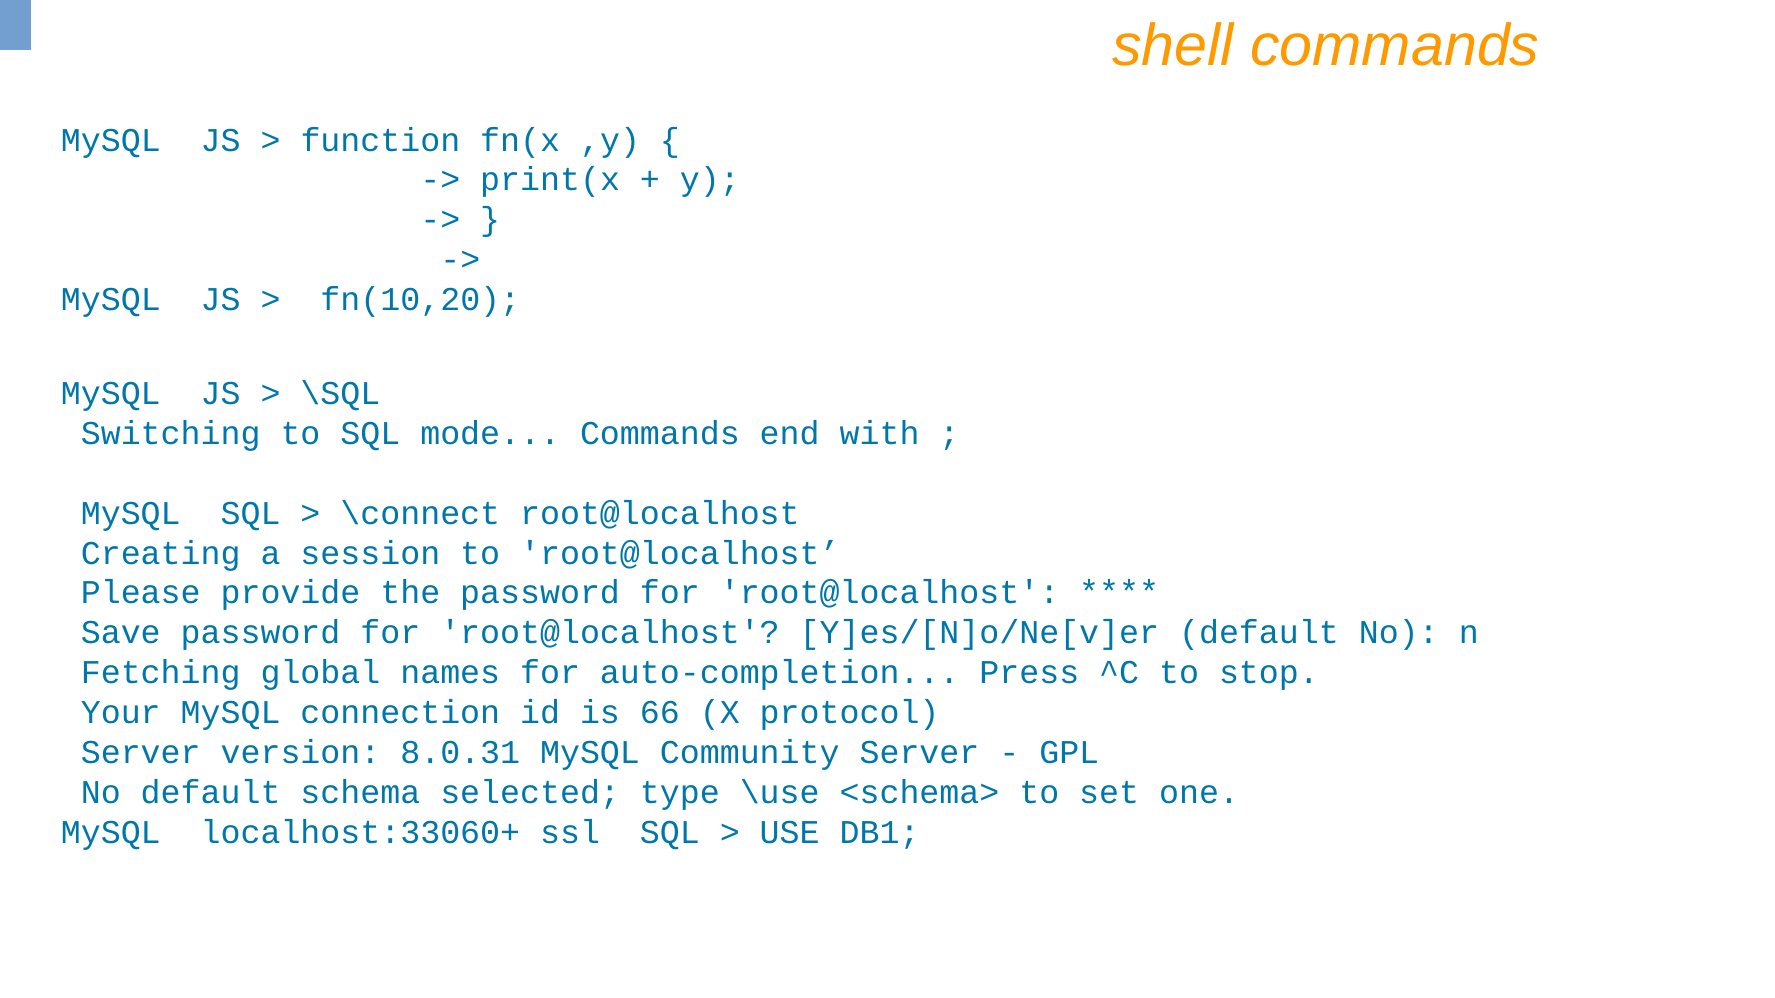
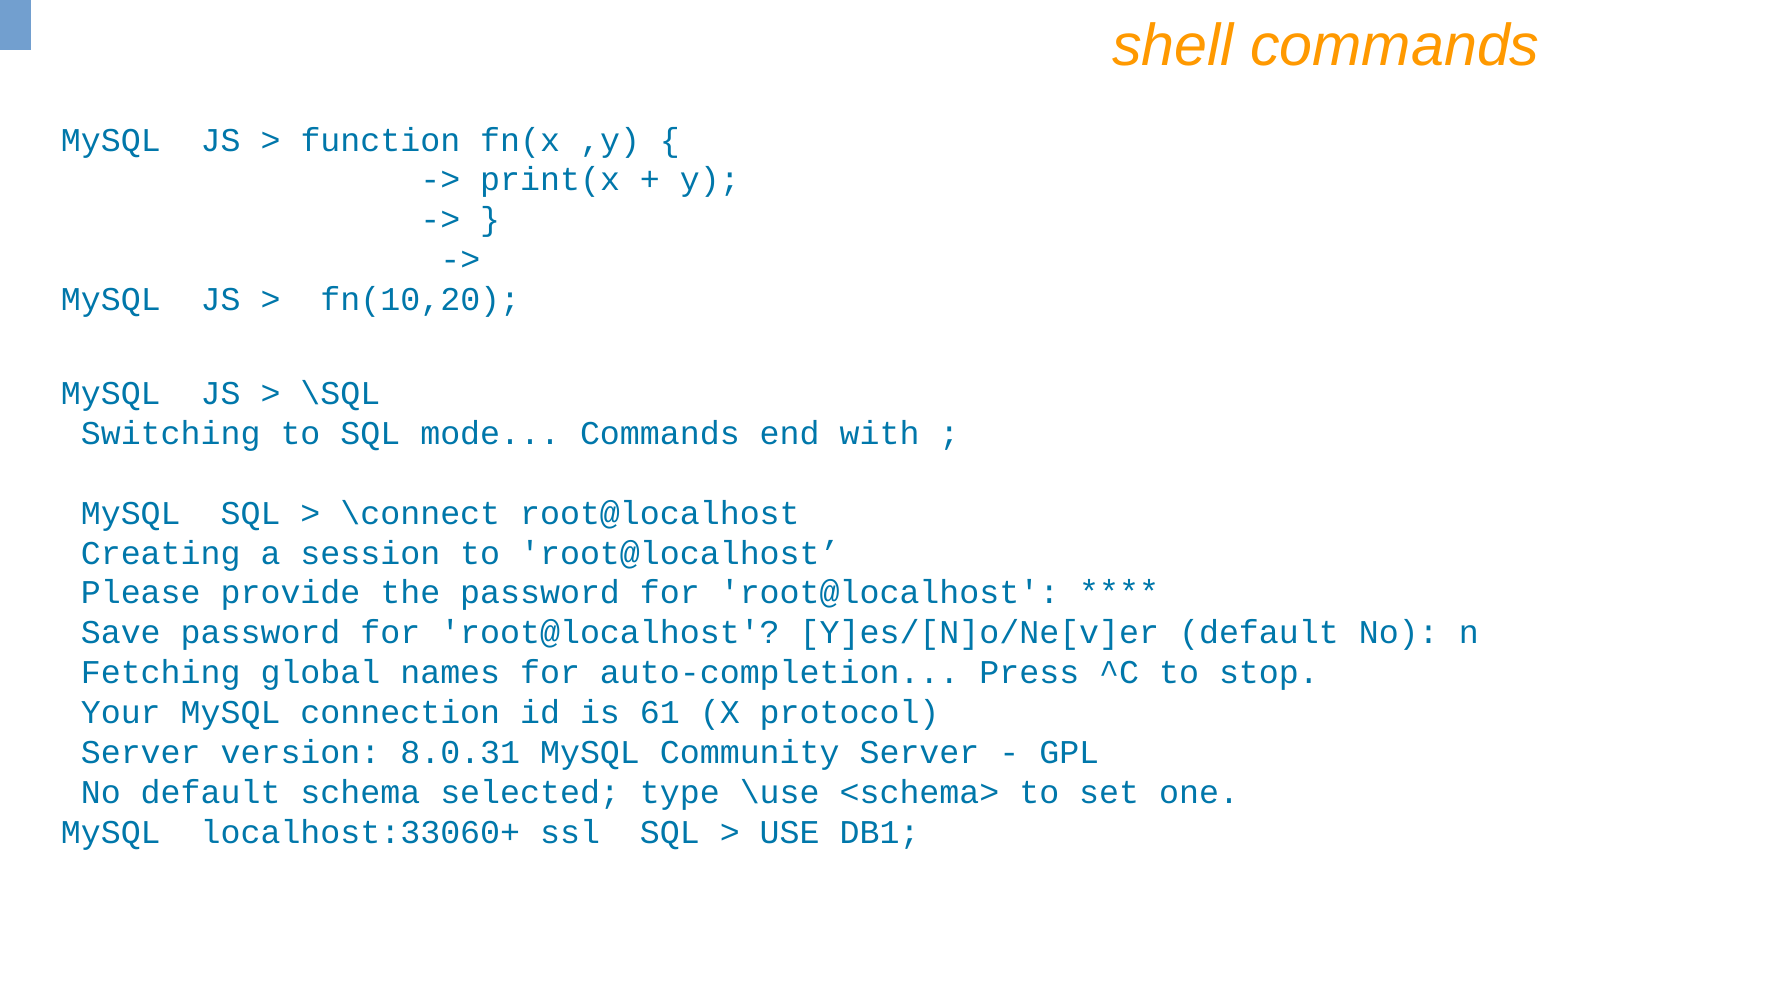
66: 66 -> 61 (660, 713)
